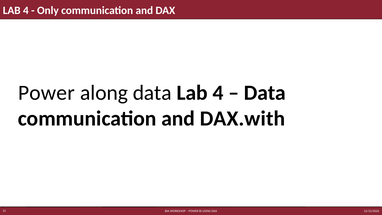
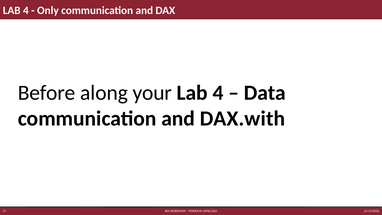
Power: Power -> Before (47, 93)
along data: data -> your (152, 93)
